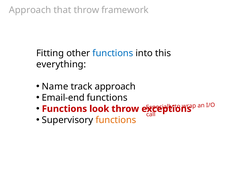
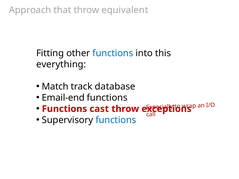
framework: framework -> equivalent (125, 10)
Name: Name -> Match (55, 87)
track approach: approach -> database (115, 87)
look: look -> cast (99, 109)
functions colour: orange -> blue (116, 120)
